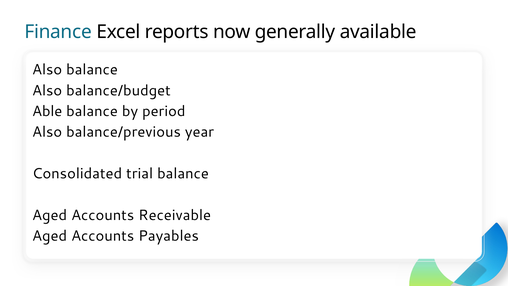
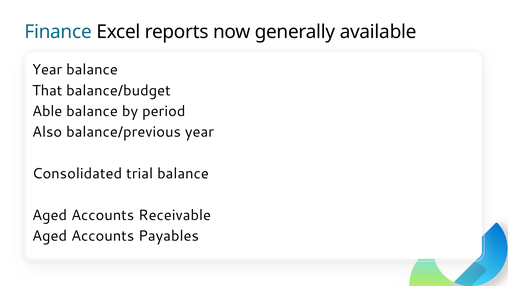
Also: Also -> Year (47, 70)
Also: Also -> That (47, 90)
